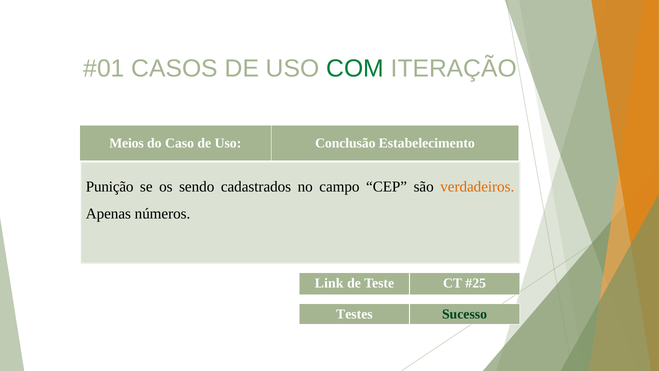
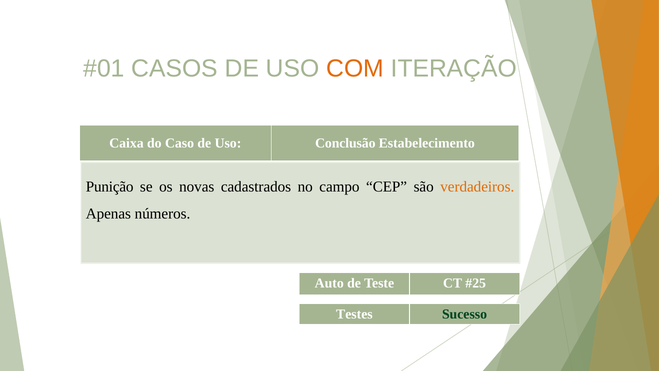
COM colour: green -> orange (355, 69)
Meios: Meios -> Caixa (126, 143)
sendo: sendo -> novas (197, 187)
Link: Link -> Auto (329, 283)
